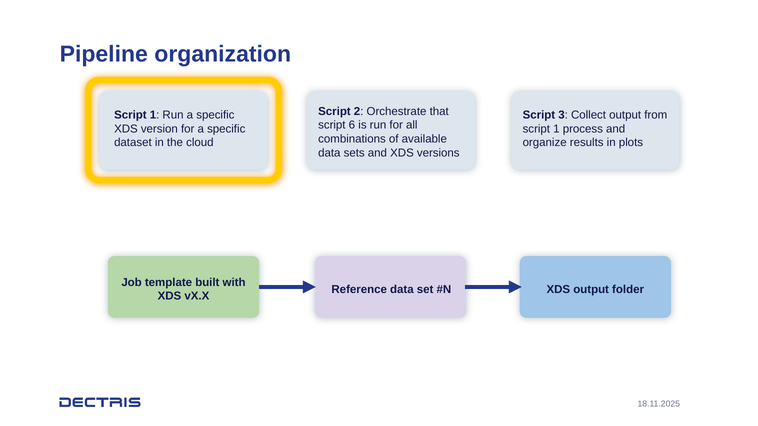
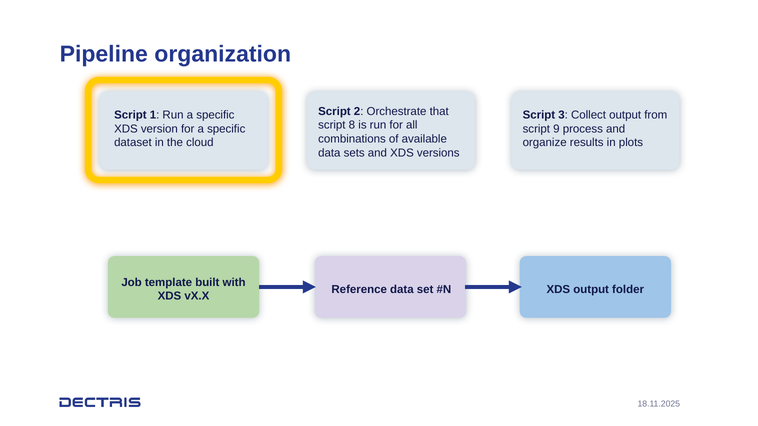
6: 6 -> 8 (352, 125)
1: 1 -> 9 (556, 129)
